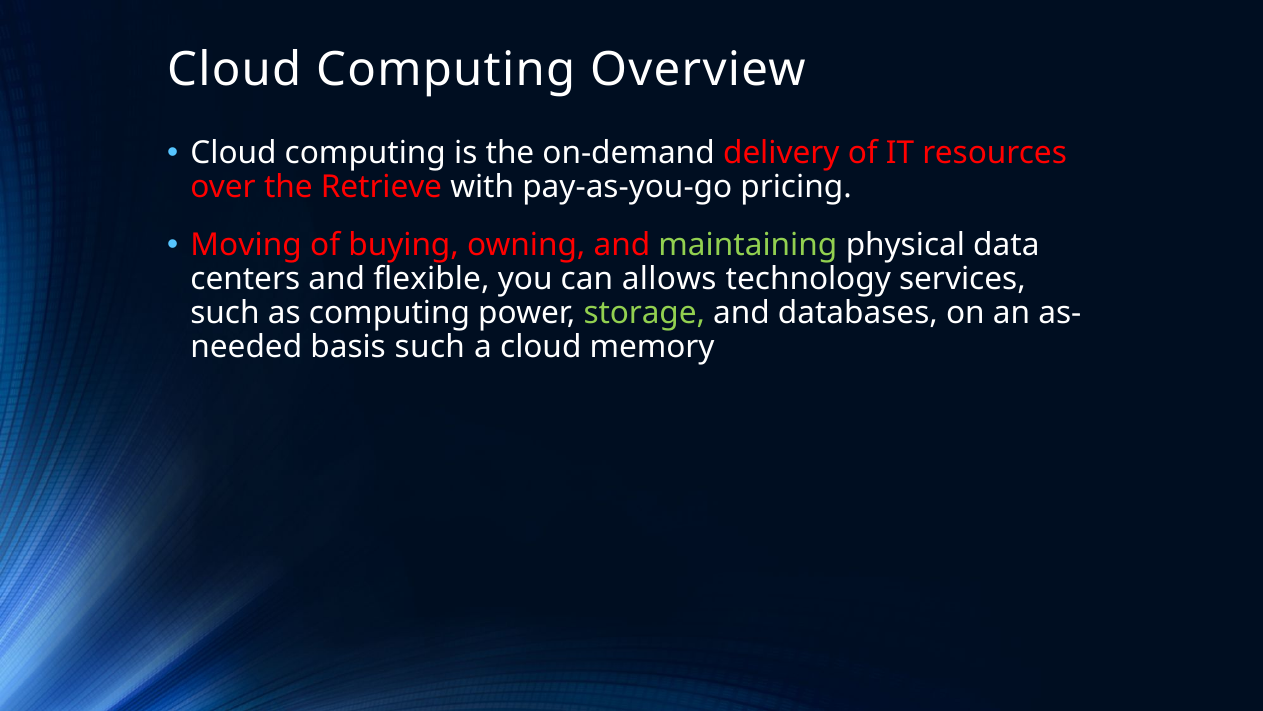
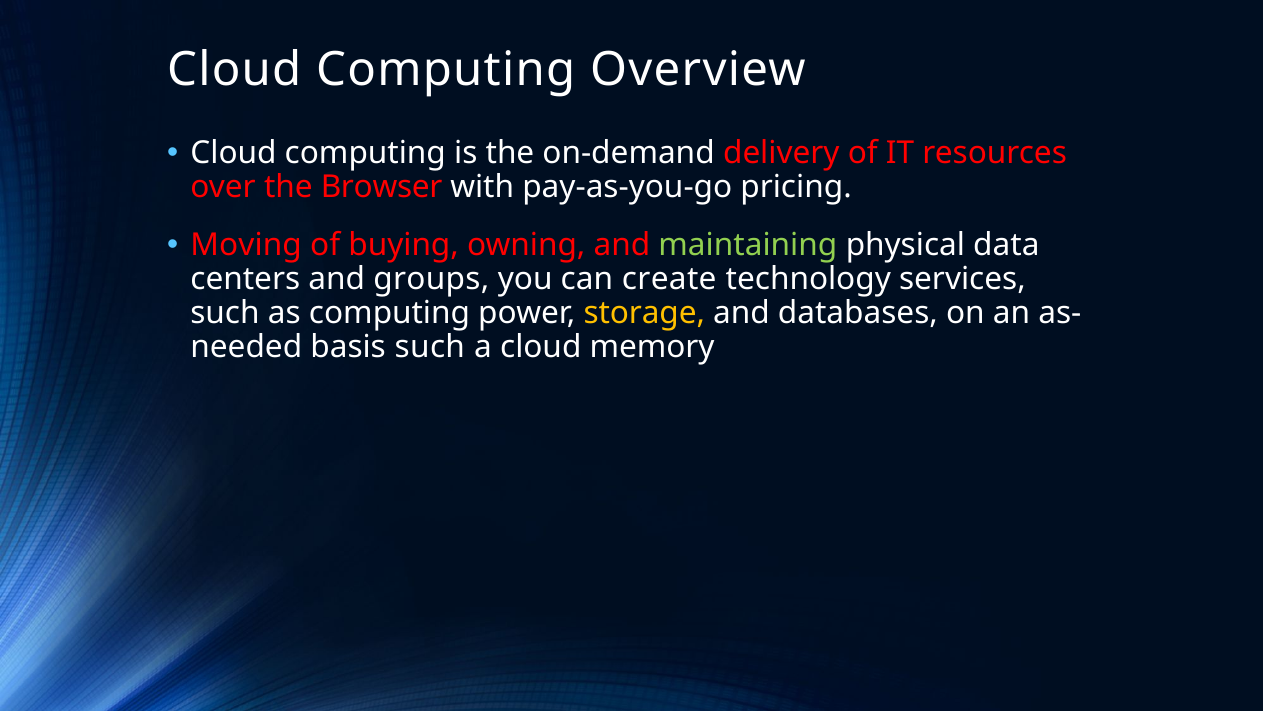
Retrieve: Retrieve -> Browser (382, 187)
flexible: flexible -> groups (431, 279)
allows: allows -> create (669, 279)
storage colour: light green -> yellow (644, 313)
